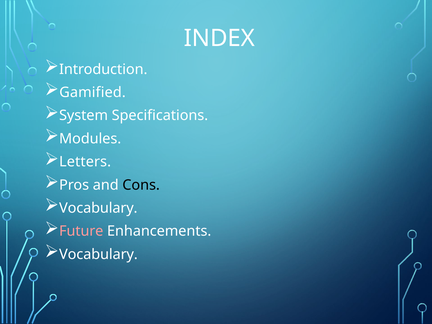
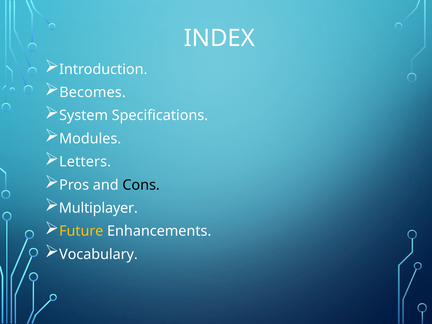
Gamified: Gamified -> Becomes (93, 92)
Vocabulary: Vocabulary -> Multiplayer (98, 208)
Future colour: pink -> yellow (81, 231)
